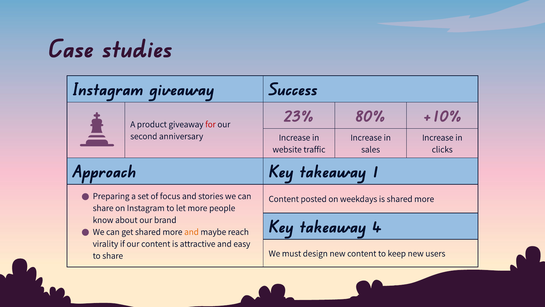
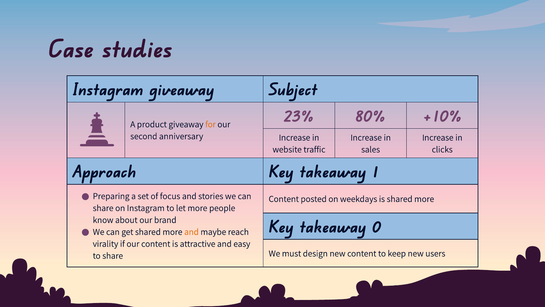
Success: Success -> Subject (293, 90)
for colour: red -> orange (210, 124)
4: 4 -> 0 (377, 227)
